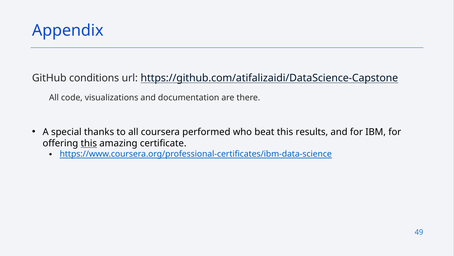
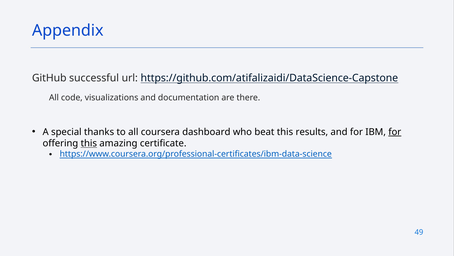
conditions: conditions -> successful (94, 78)
performed: performed -> dashboard (206, 132)
for underline: none -> present (395, 132)
